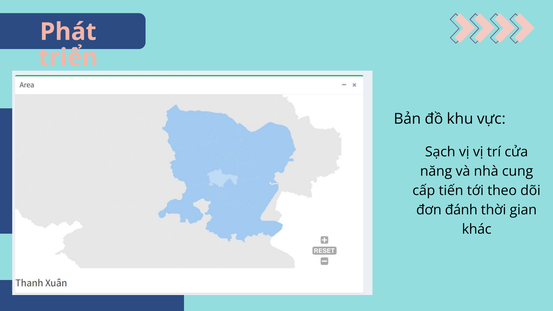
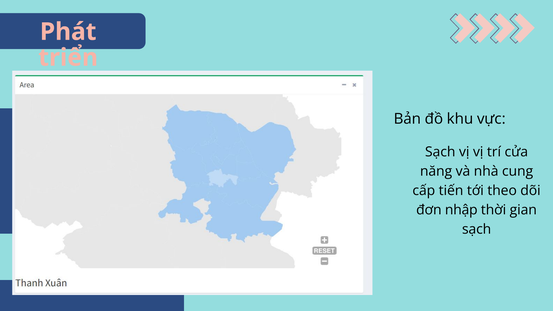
đánh: đánh -> nhập (461, 210)
khác: khác -> sạch (477, 229)
